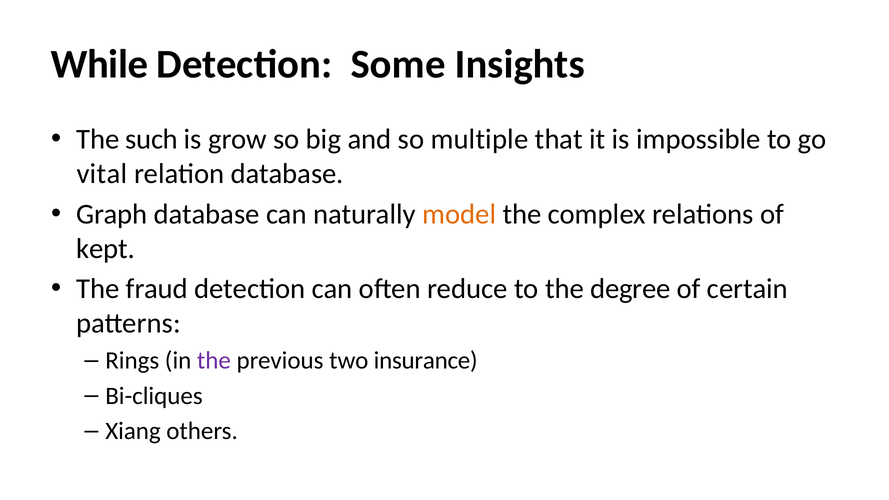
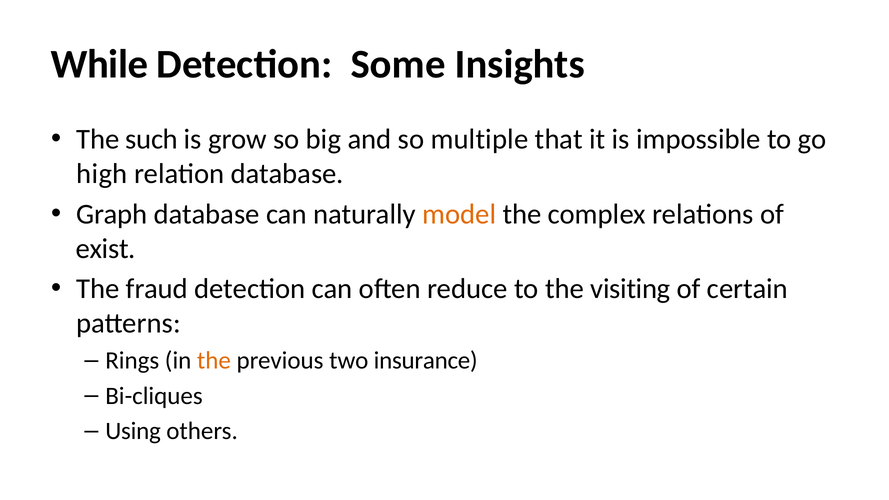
vital: vital -> high (102, 174)
kept: kept -> exist (106, 249)
degree: degree -> visiting (630, 289)
the colour: purple -> orange (214, 361)
Xiang: Xiang -> Using (133, 431)
